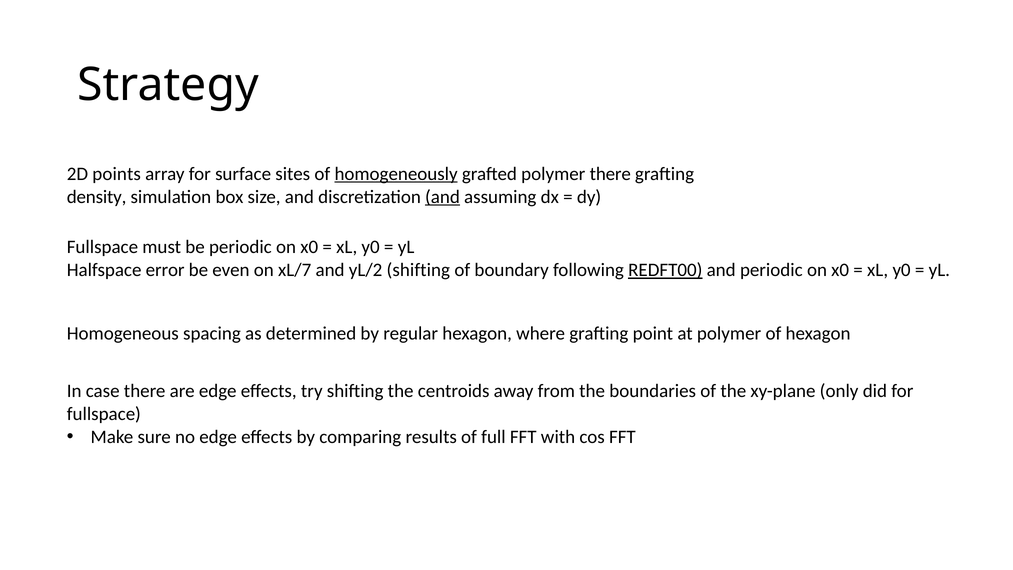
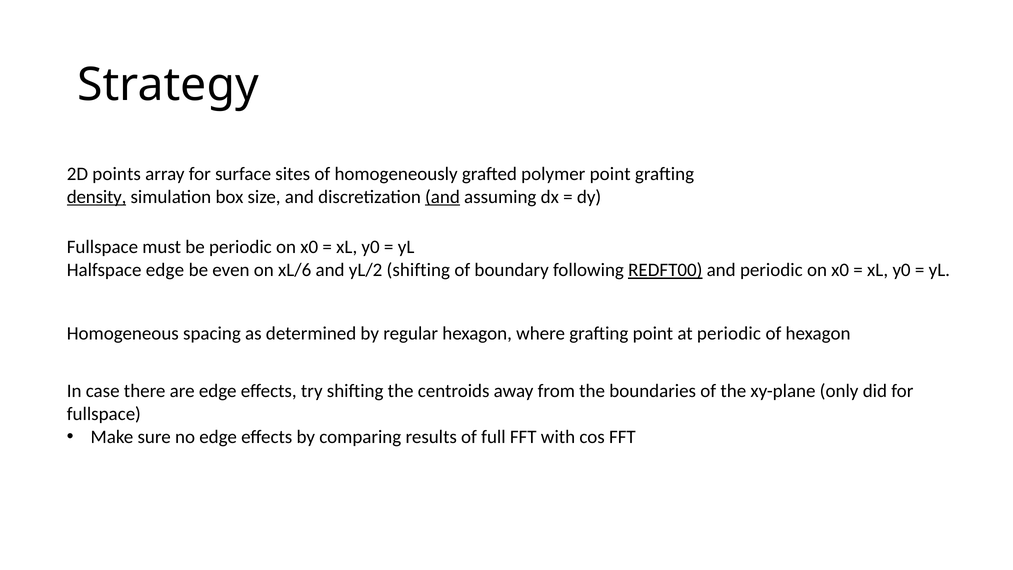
homogeneously underline: present -> none (396, 174)
polymer there: there -> point (610, 174)
density underline: none -> present (97, 197)
Halfspace error: error -> edge (165, 270)
xL/7: xL/7 -> xL/6 (295, 270)
at polymer: polymer -> periodic (729, 333)
